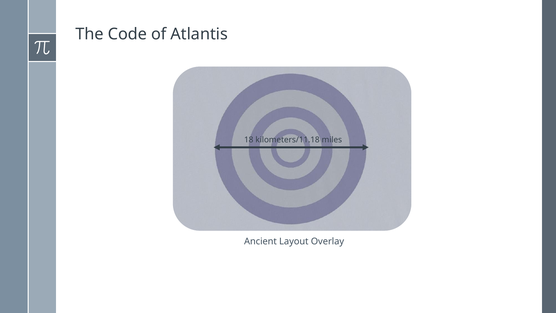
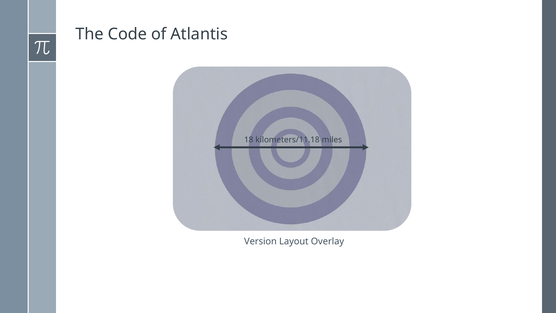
Ancient: Ancient -> Version (260, 241)
